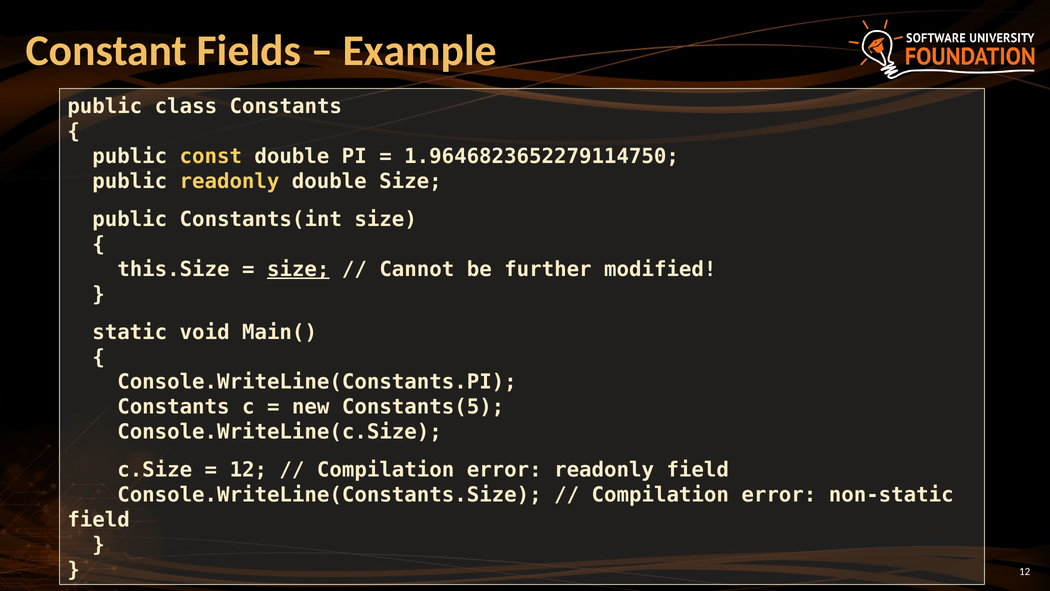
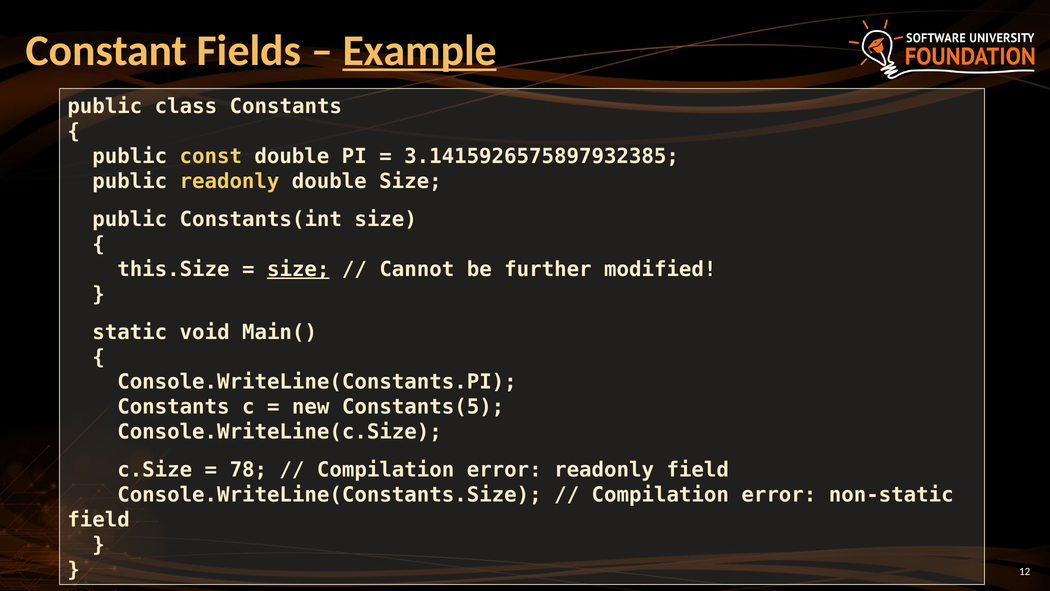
Example underline: none -> present (420, 51)
1.9646823652279114750: 1.9646823652279114750 -> 3.1415926575897932385 (542, 156)
12: 12 -> 78 (248, 470)
